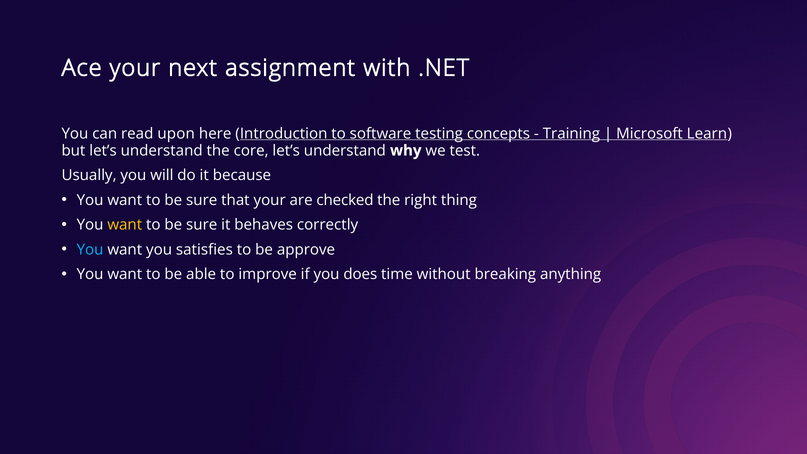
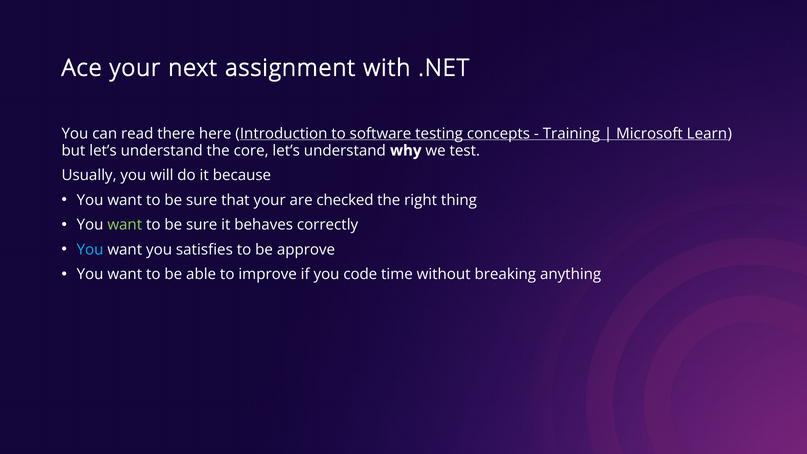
upon: upon -> there (176, 134)
want colour: yellow -> light green (125, 225)
does: does -> code (360, 274)
